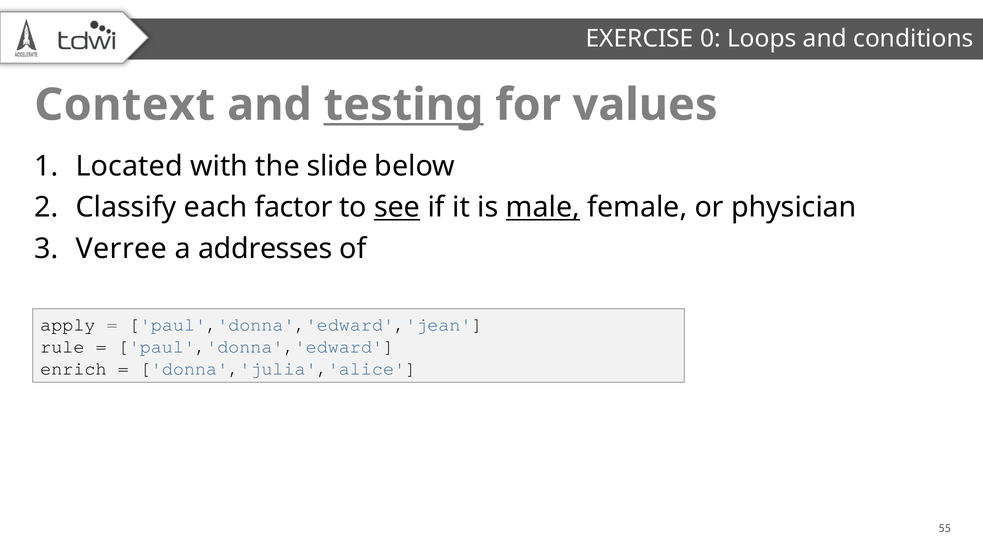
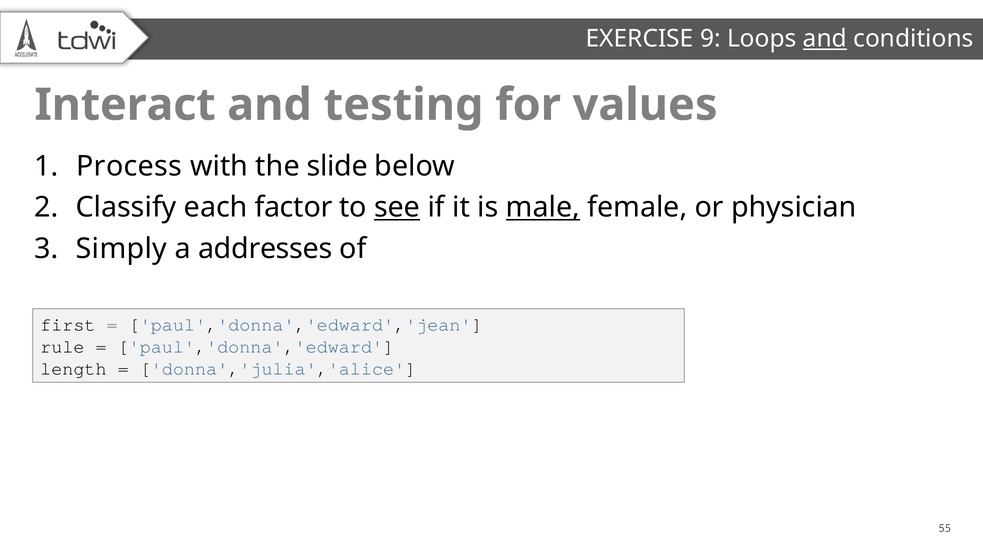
0: 0 -> 9 (710, 39)
and underline: none -> present (825, 39)
Context: Context -> Interact (125, 105)
testing underline: present -> none (404, 105)
Located: Located -> Process (129, 166)
Verree: Verree -> Simply (121, 249)
apply: apply -> first (68, 325)
enrich: enrich -> length (73, 369)
